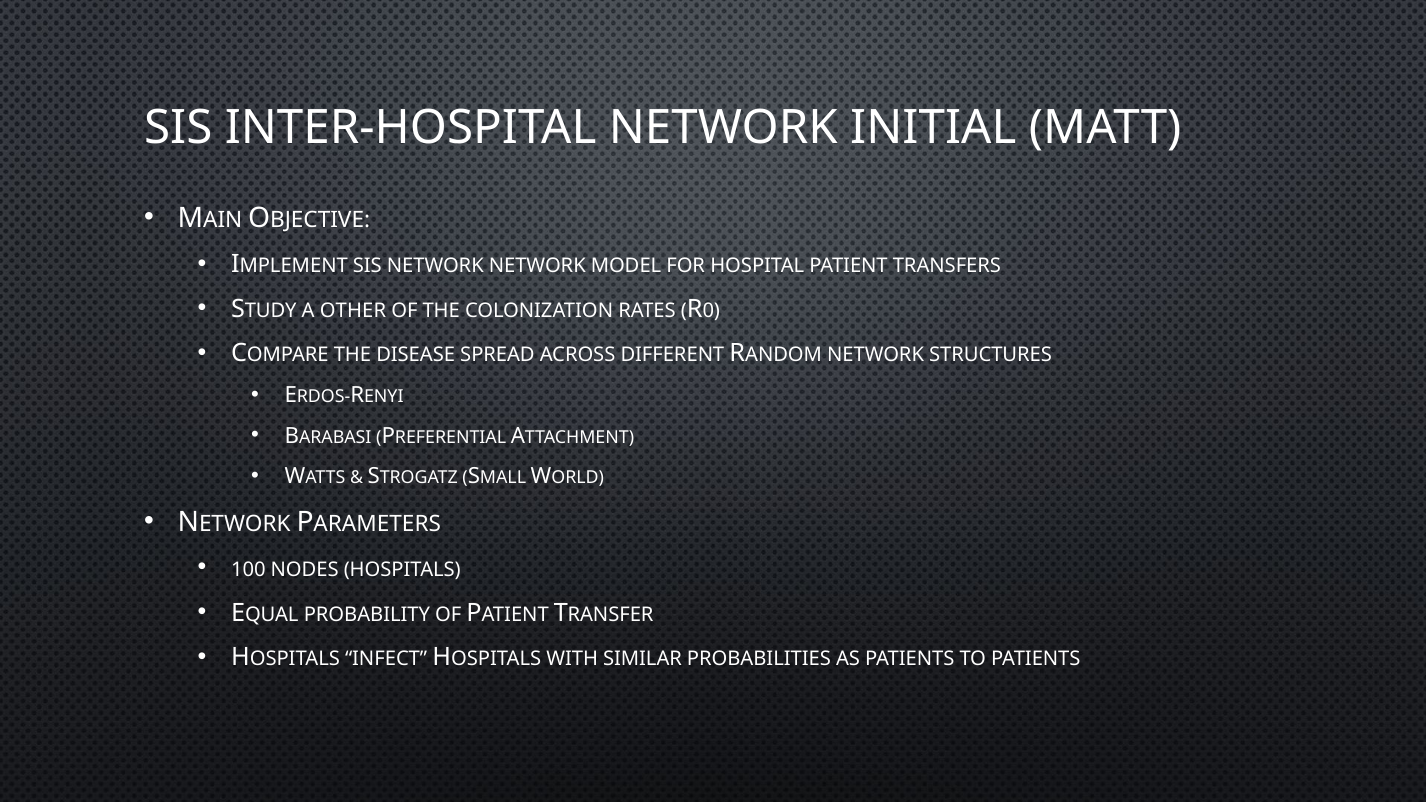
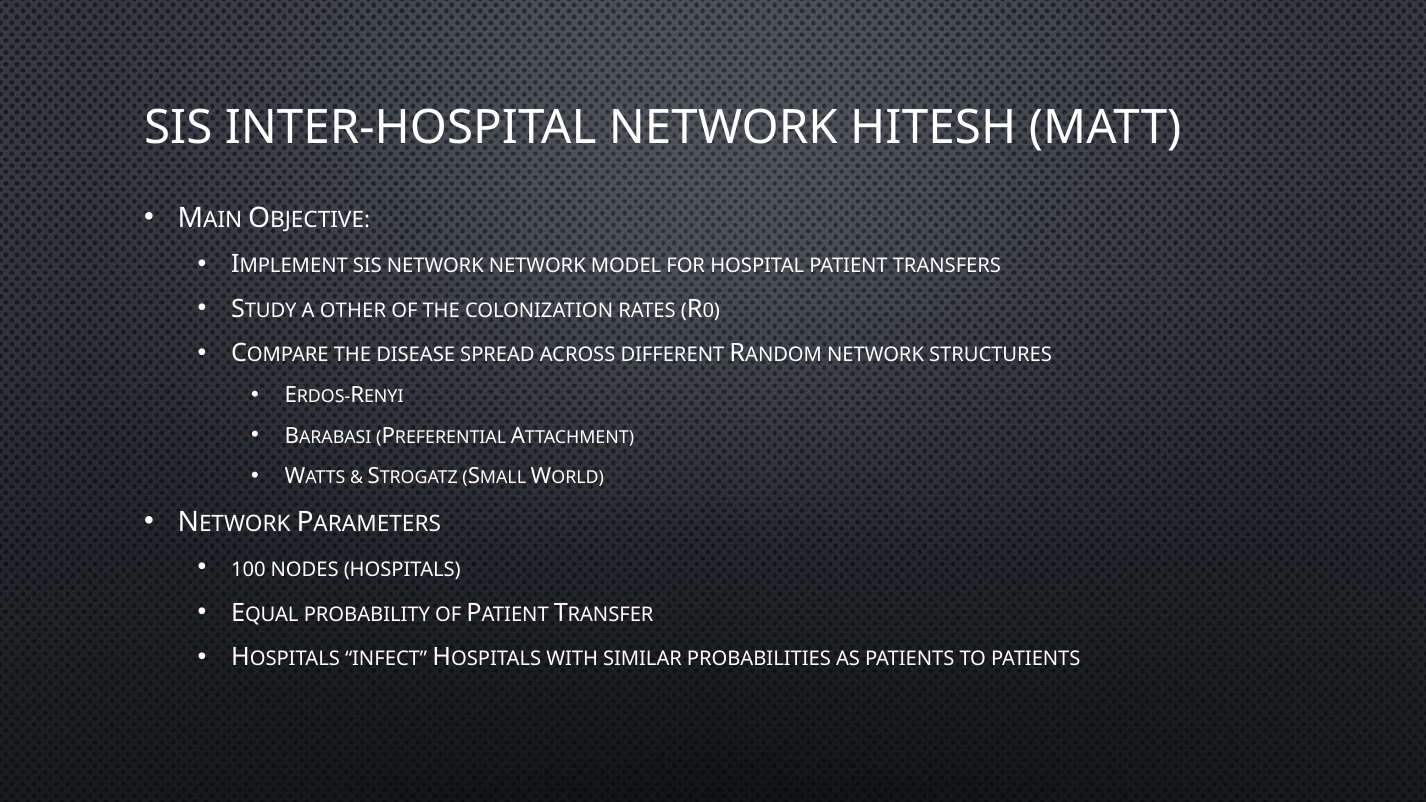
INITIAL: INITIAL -> HITESH (933, 128)
